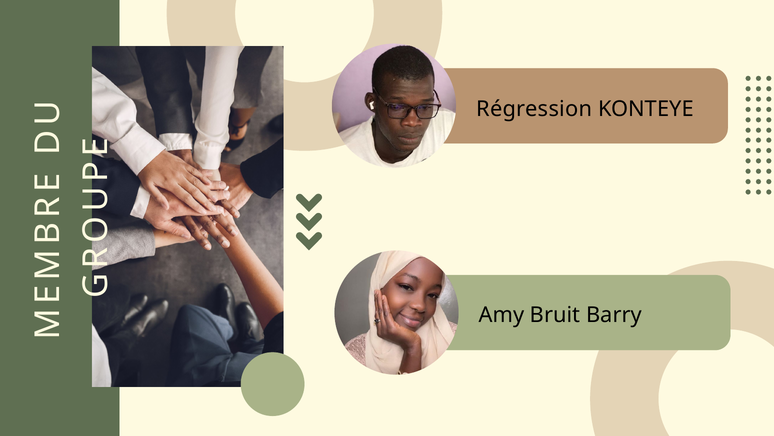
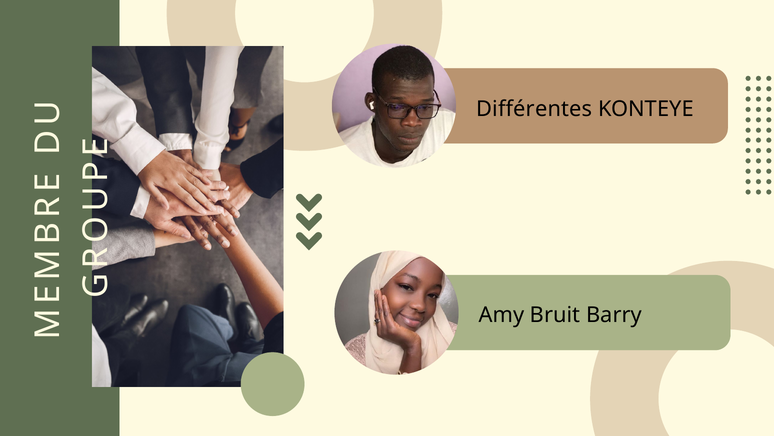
Régression: Régression -> Différentes (534, 109)
